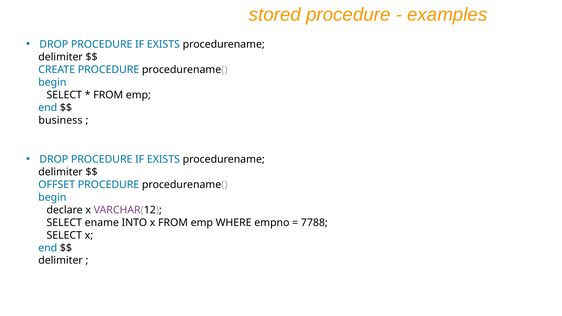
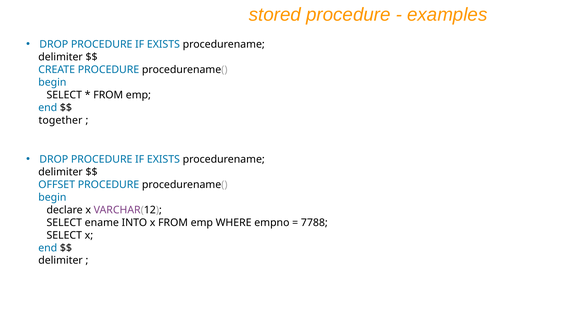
business: business -> together (60, 120)
